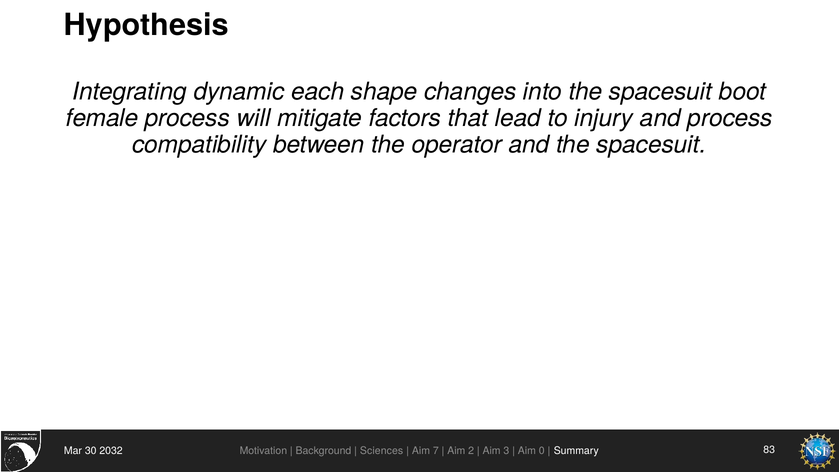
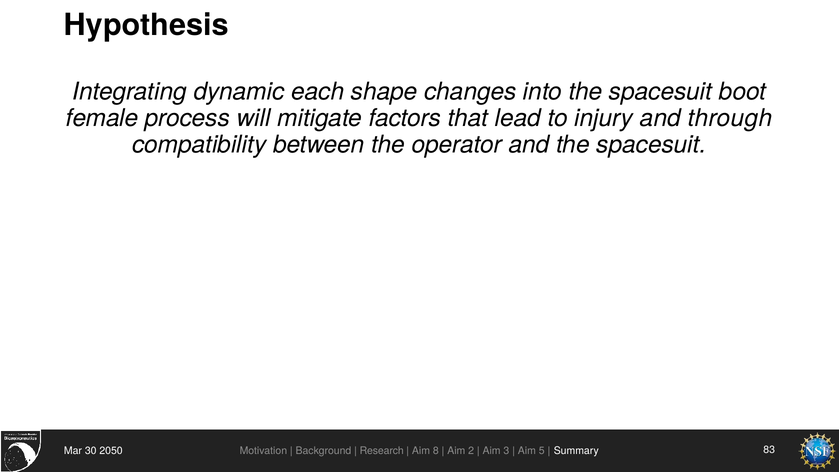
and process: process -> through (730, 118)
2032: 2032 -> 2050 (111, 451)
Sciences: Sciences -> Research (382, 451)
7: 7 -> 8 (436, 451)
0: 0 -> 5 (542, 451)
